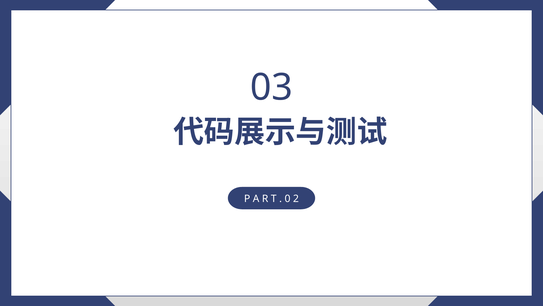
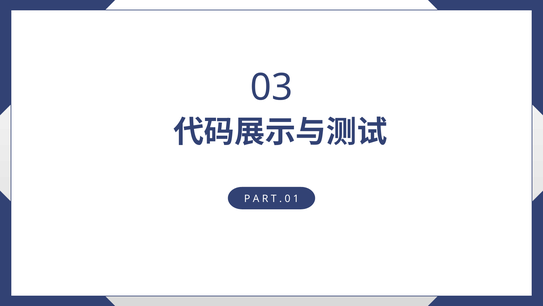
2: 2 -> 1 (296, 198)
